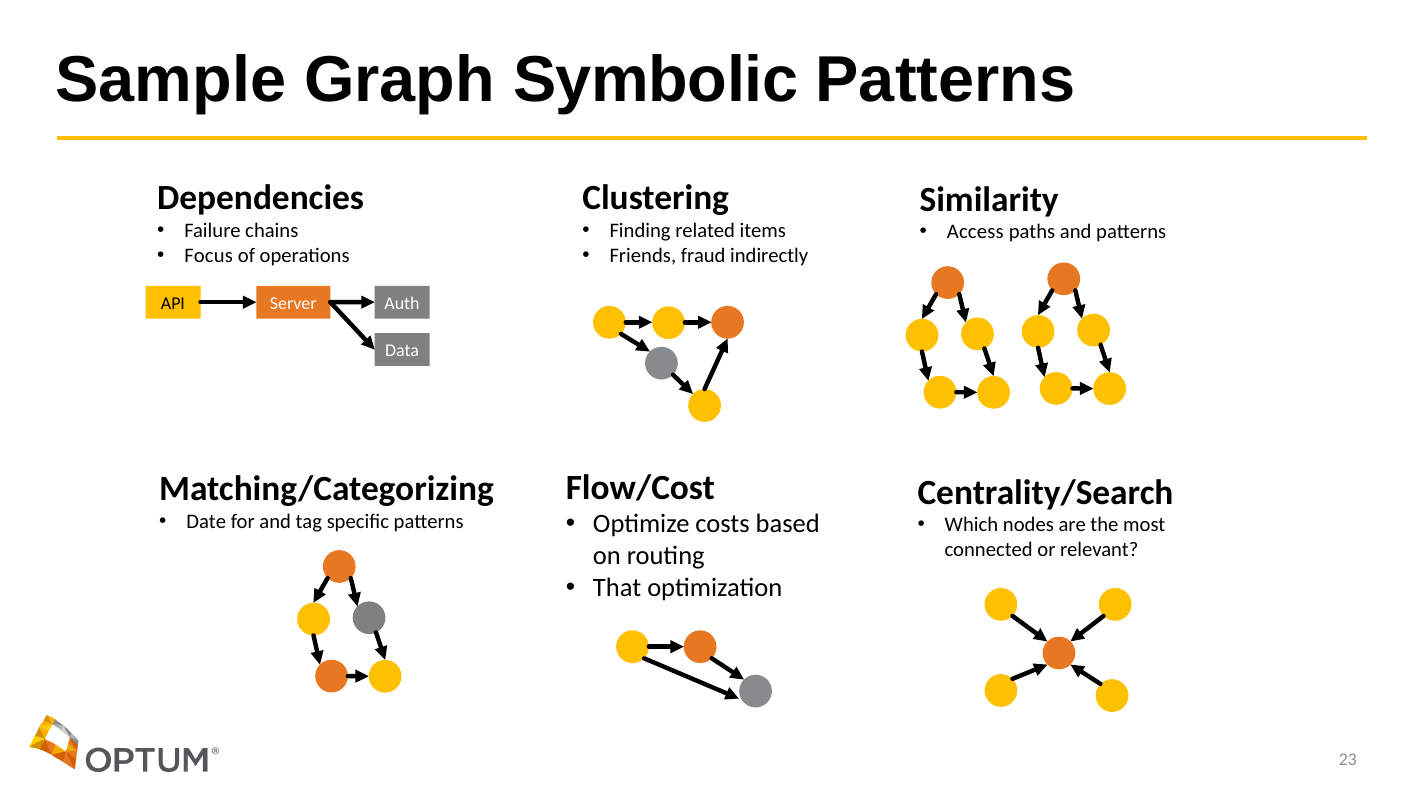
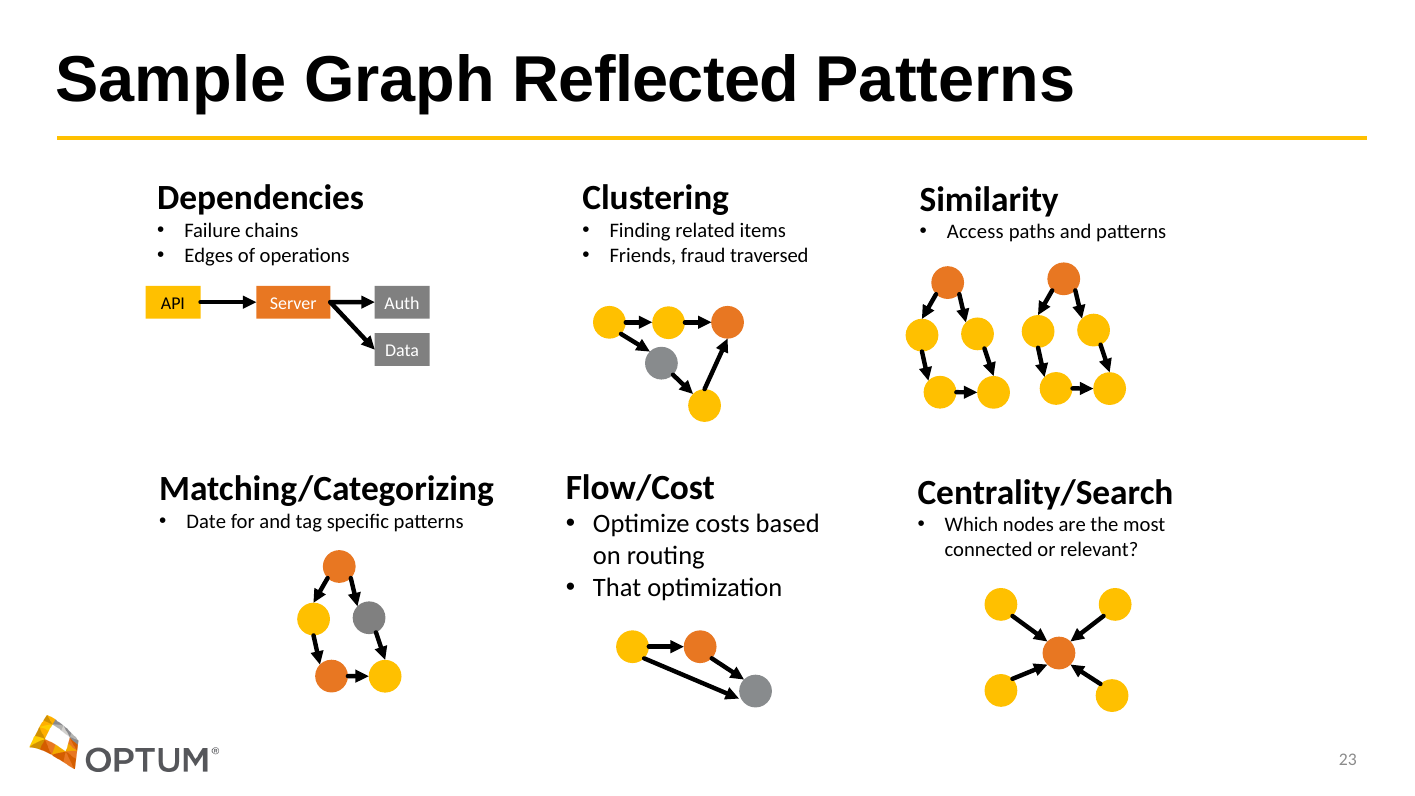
Symbolic: Symbolic -> Reflected (656, 81)
Focus: Focus -> Edges (209, 256)
indirectly: indirectly -> traversed (769, 256)
